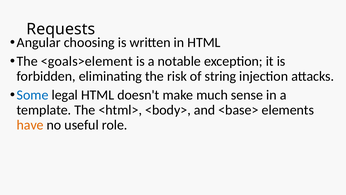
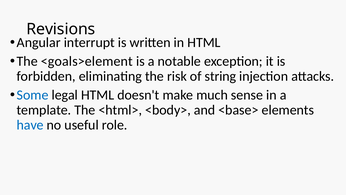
Requests: Requests -> Revisions (61, 29)
choosing: choosing -> interrupt (89, 42)
have colour: orange -> blue (30, 125)
